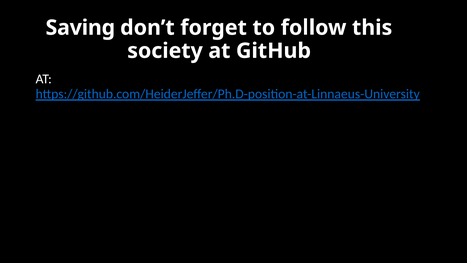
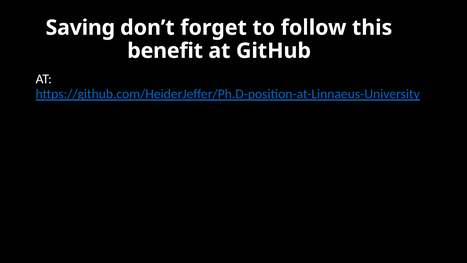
society: society -> benefit (165, 51)
